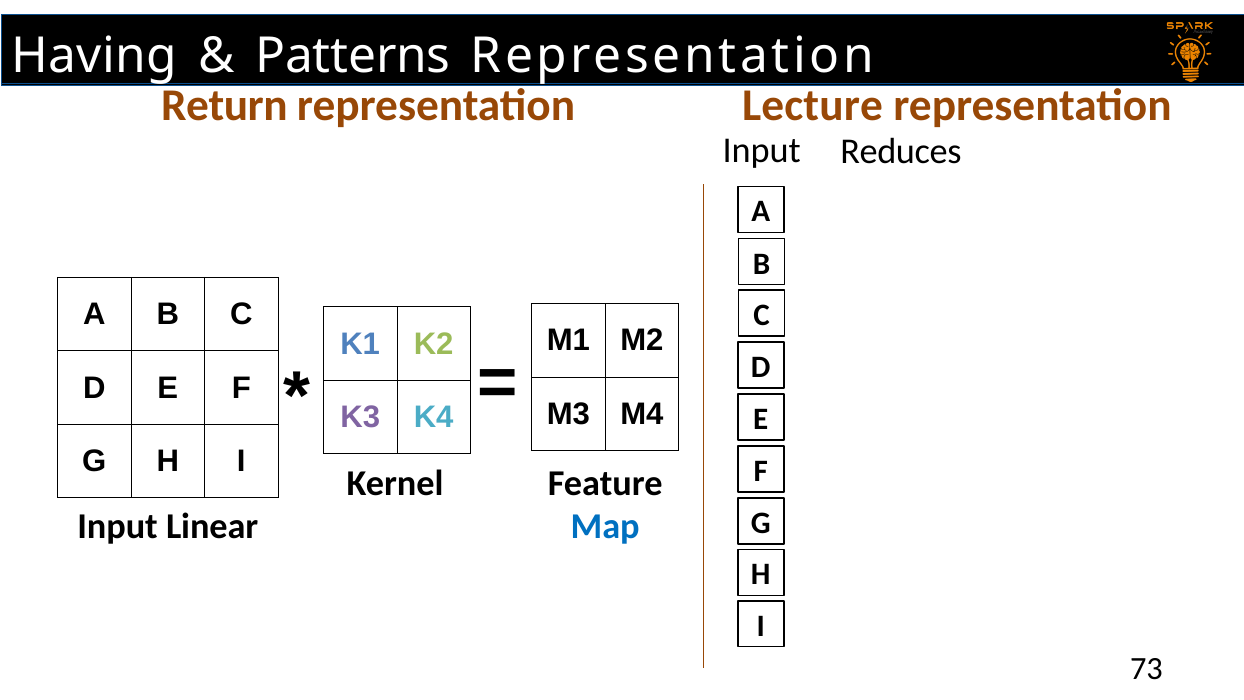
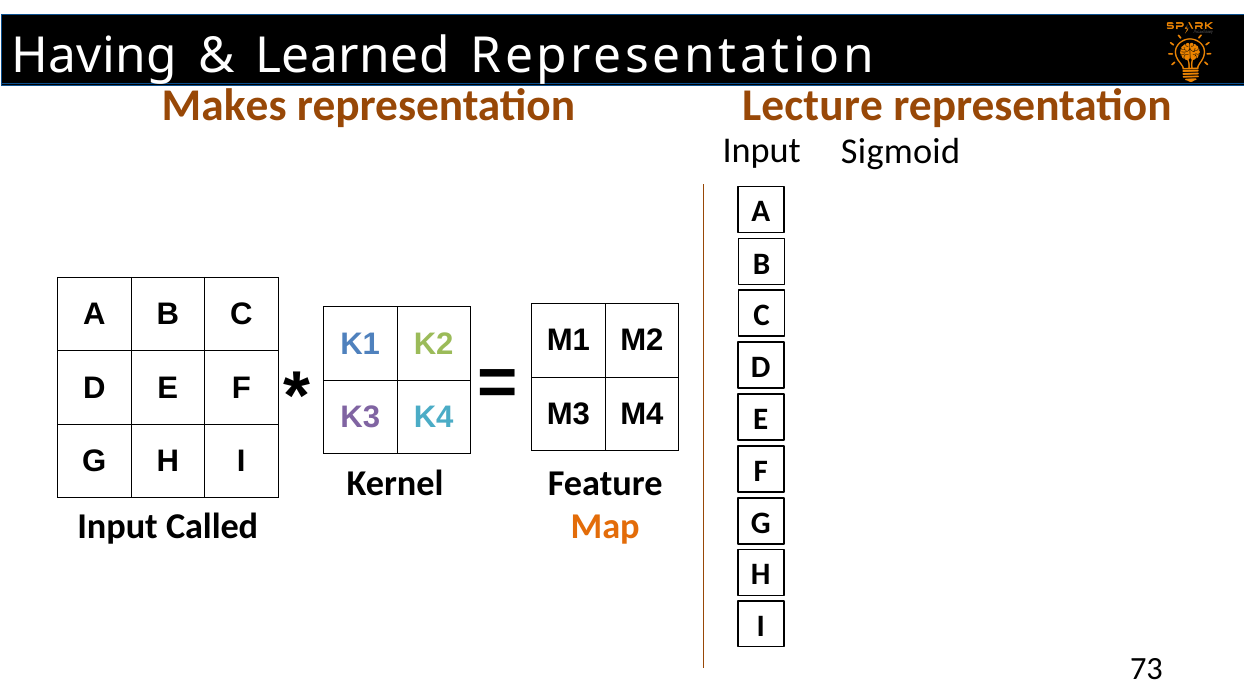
Patterns: Patterns -> Learned (353, 57)
Return: Return -> Makes (224, 106)
Reduces: Reduces -> Sigmoid (901, 151)
Linear: Linear -> Called (212, 526)
Map colour: blue -> orange (605, 527)
